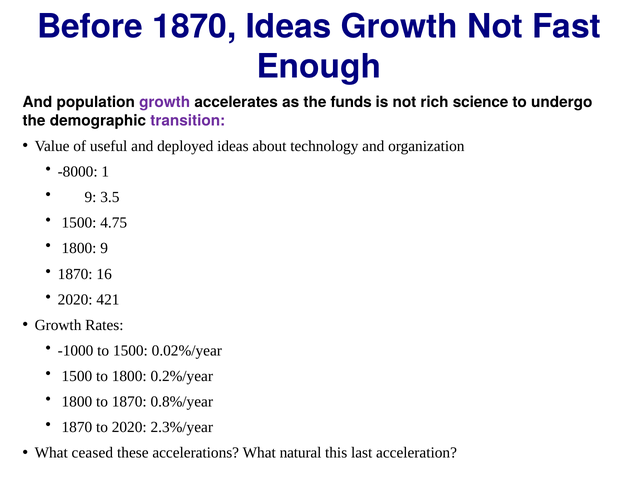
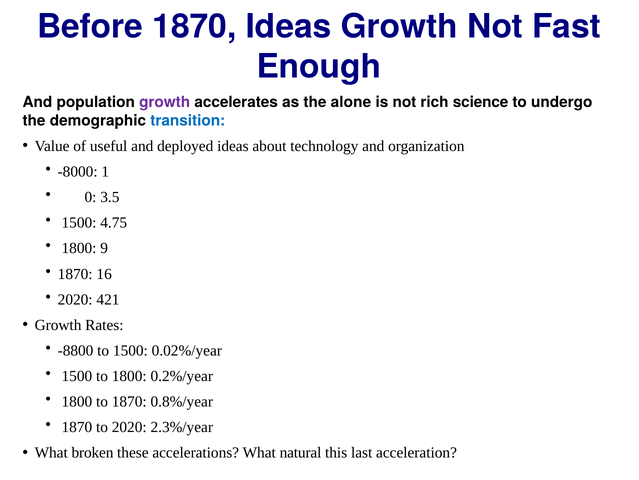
funds: funds -> alone (351, 102)
transition colour: purple -> blue (188, 120)
9: 9 -> 0 (91, 197)
-1000: -1000 -> -8800 (76, 350)
ceased: ceased -> broken (93, 452)
